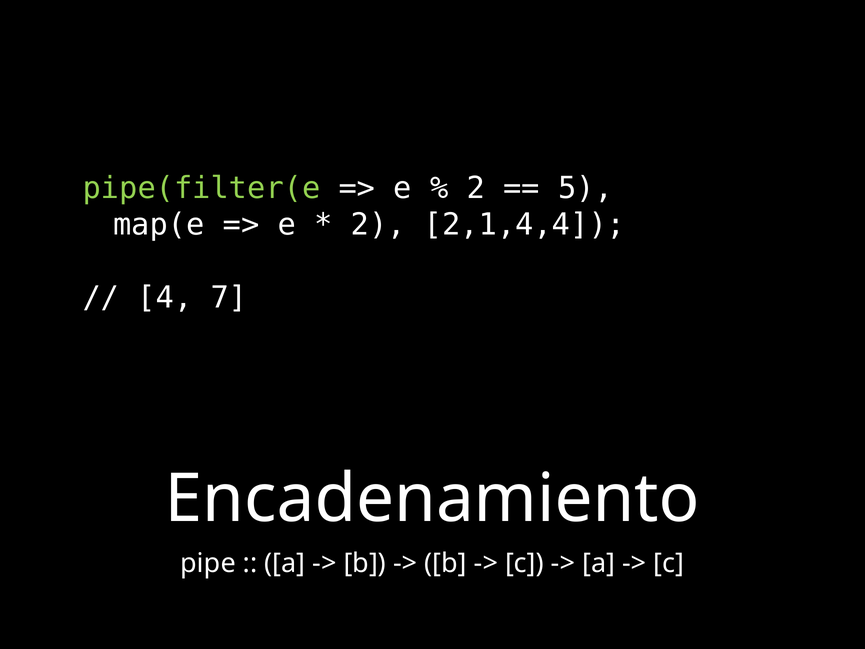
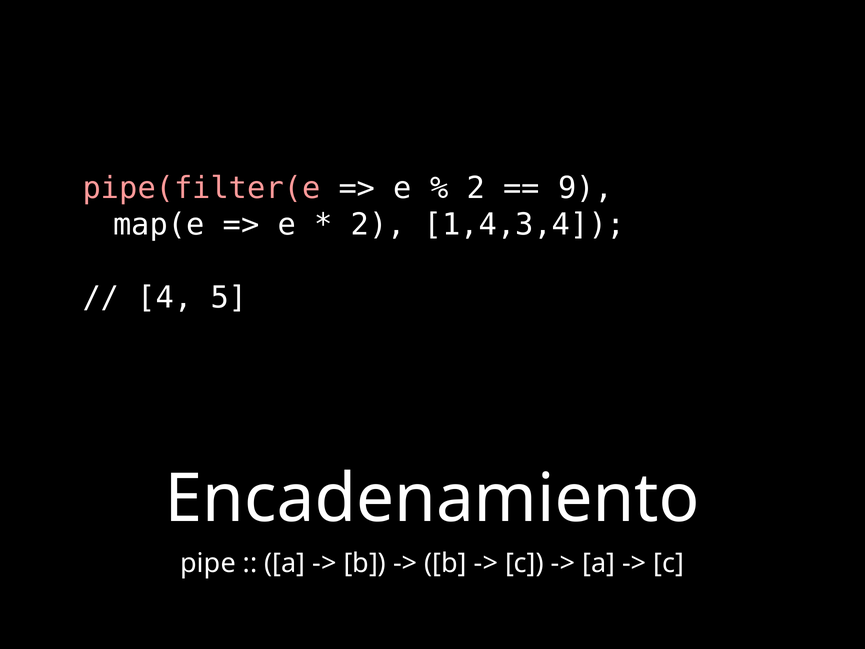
pipe(filter(e colour: light green -> pink (202, 188)
5: 5 -> 9 (586, 188)
2,1,4,4: 2,1,4,4 -> 1,4,3,4 (525, 225)
7: 7 -> 5 (229, 298)
